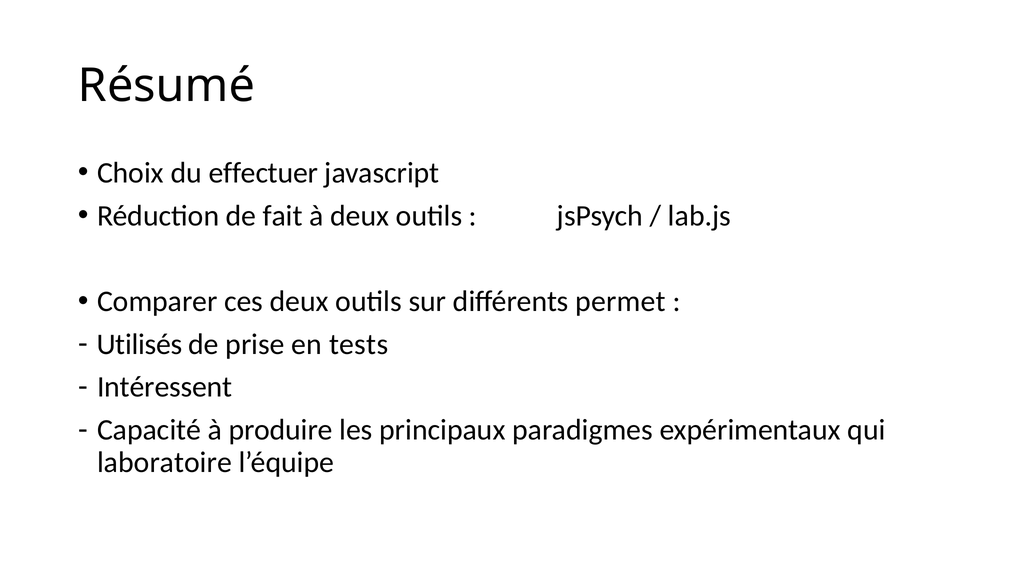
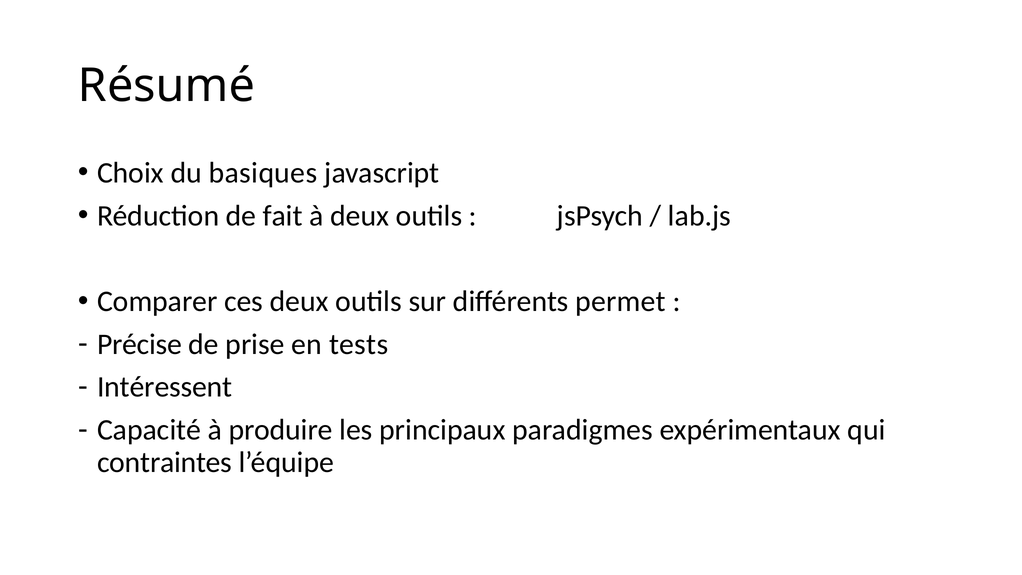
effectuer: effectuer -> basiques (263, 173)
Utilisés: Utilisés -> Précise (139, 344)
laboratoire: laboratoire -> contraintes (165, 462)
